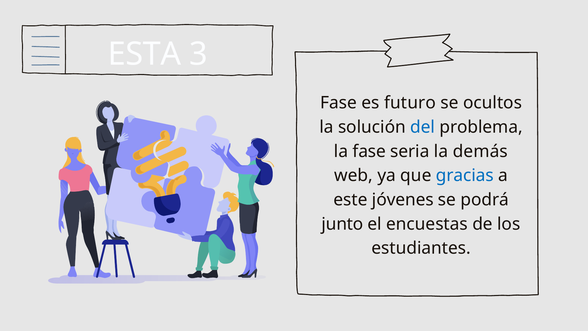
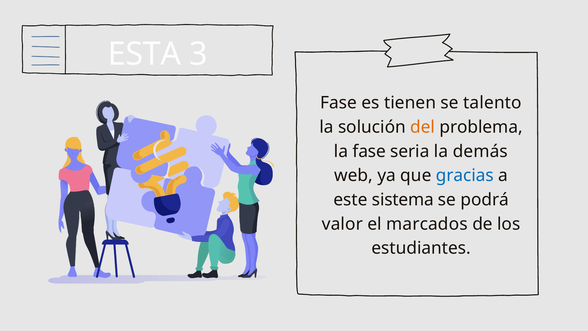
futuro: futuro -> tienen (410, 103)
ocultos: ocultos -> talento (492, 103)
del colour: blue -> orange (423, 127)
jóvenes: jóvenes -> sistema (403, 200)
junto: junto -> valor (342, 224)
encuestas: encuestas -> marcados (427, 224)
